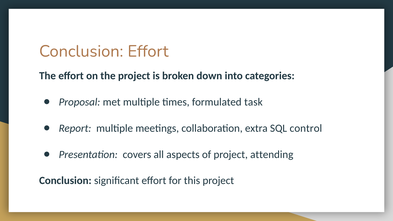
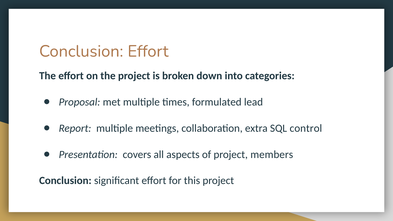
task: task -> lead (253, 102)
attending: attending -> members (272, 154)
